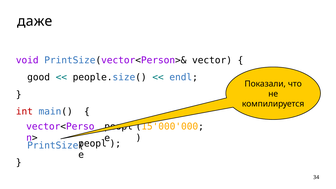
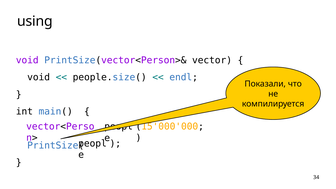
даже: даже -> using (35, 21)
good: good -> void (39, 77)
int colour: red -> black (24, 111)
